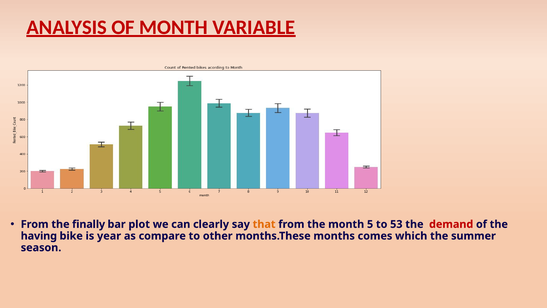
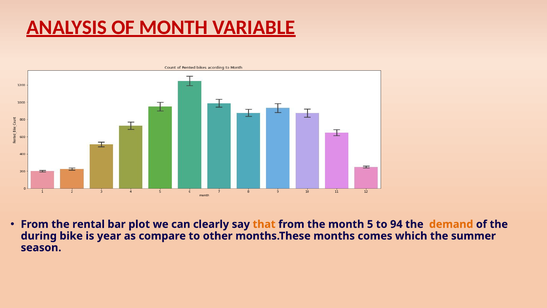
ﬁnally: ﬁnally -> rental (89, 224)
53: 53 -> 94 (396, 224)
demand colour: red -> orange (451, 224)
having: having -> during (39, 236)
